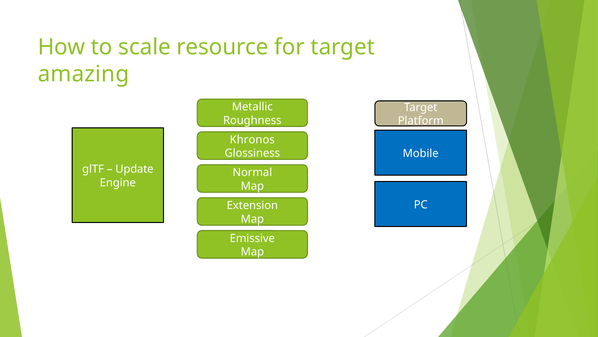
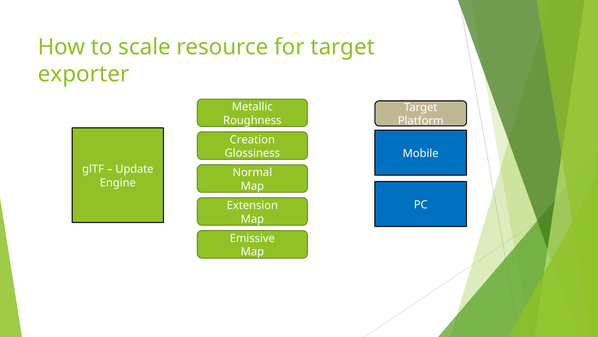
amazing: amazing -> exporter (84, 74)
Khronos: Khronos -> Creation (252, 139)
